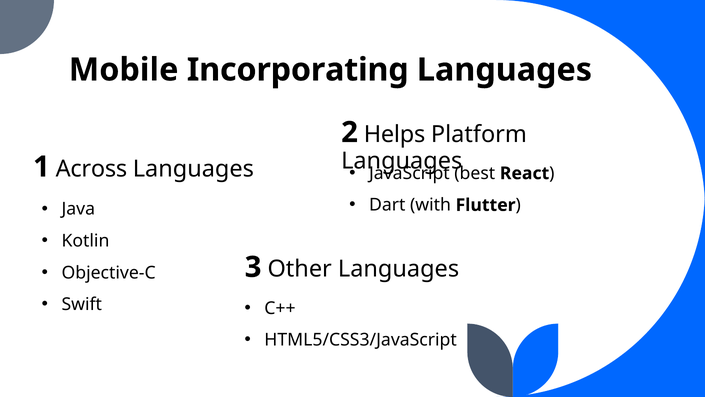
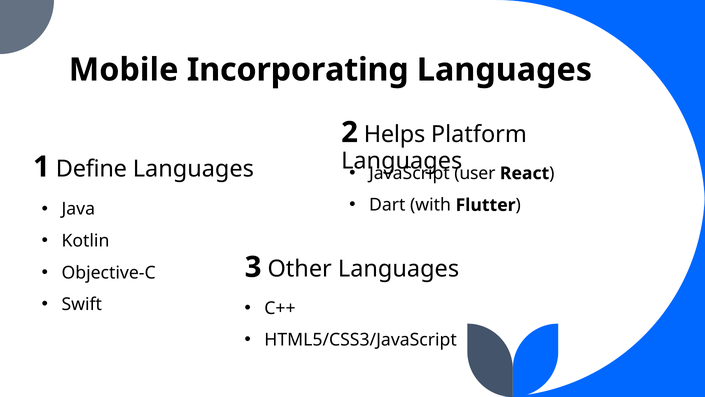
Across: Across -> Define (91, 169)
best: best -> user (475, 173)
